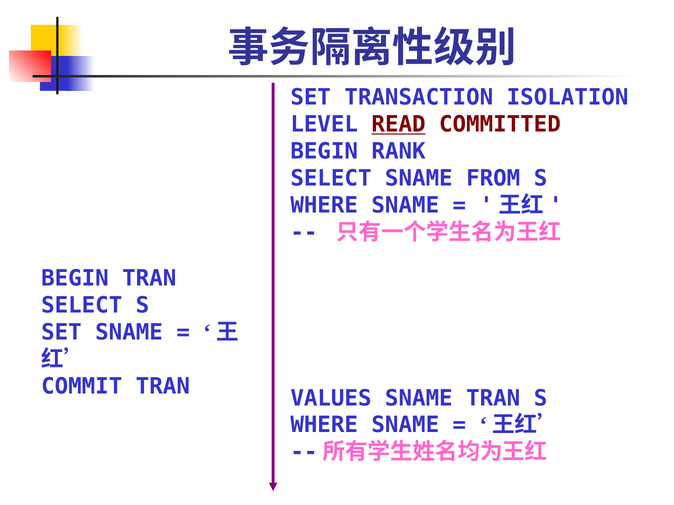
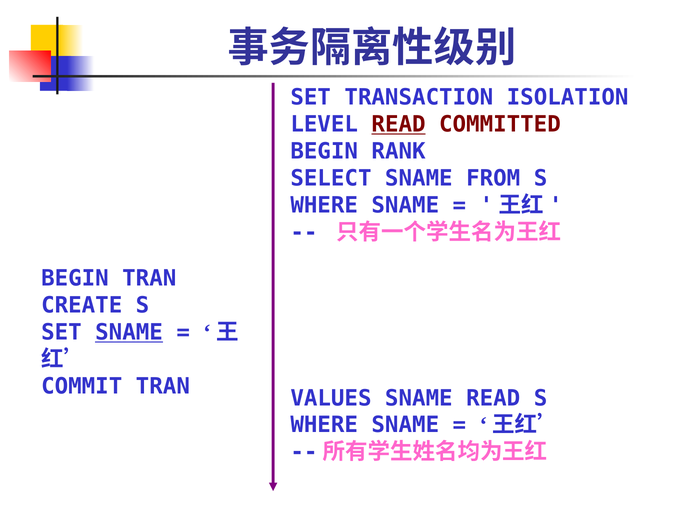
SELECT: SELECT -> CREATE (82, 306)
SNAME underline: none -> present (129, 333)
SNAME TRAN: TRAN -> READ (493, 399)
